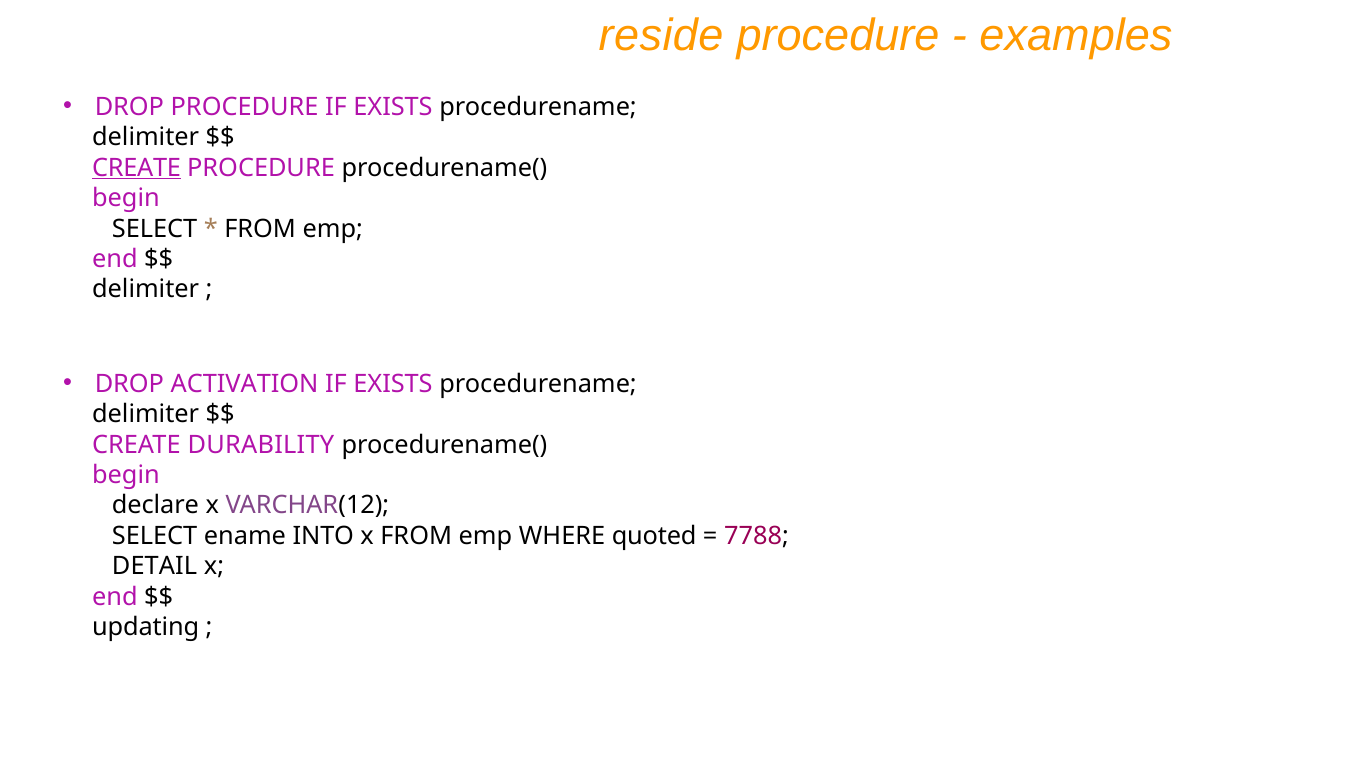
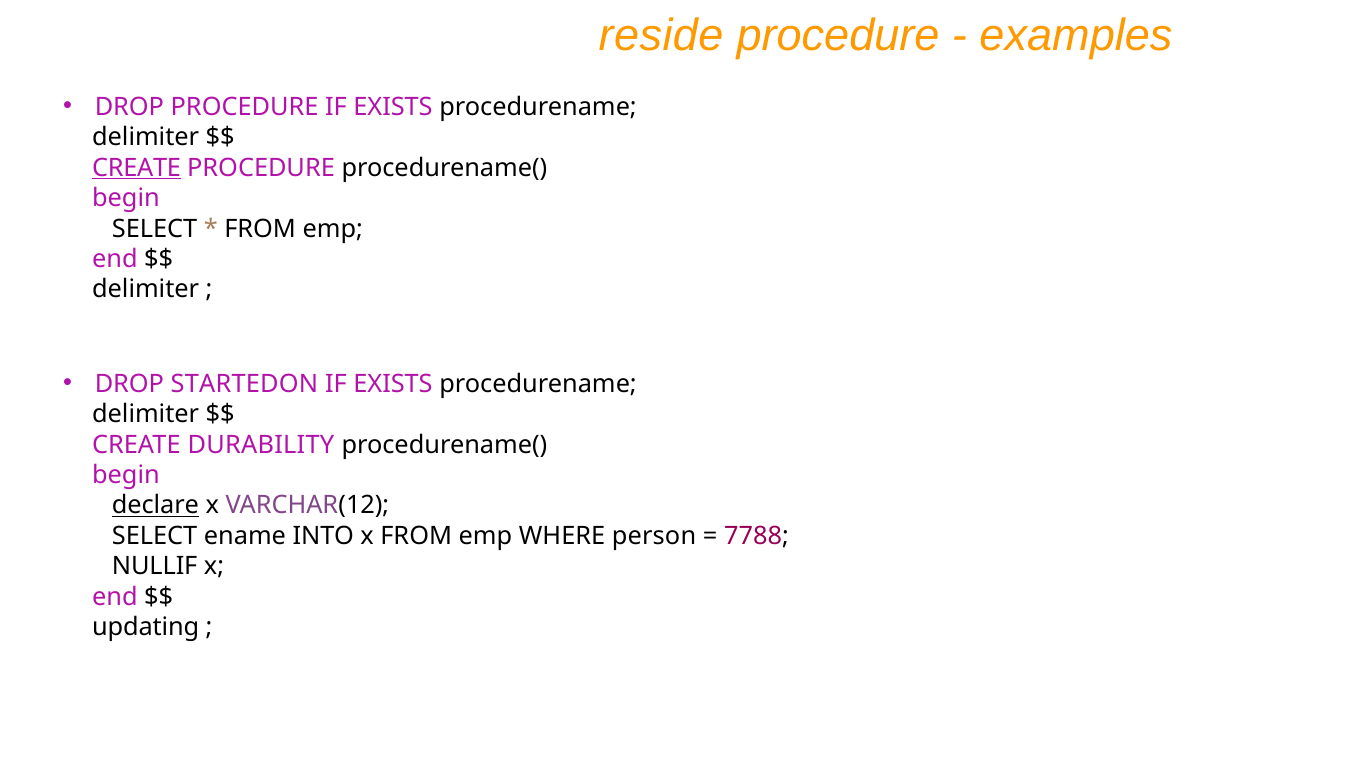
ACTIVATION: ACTIVATION -> STARTEDON (244, 384)
declare underline: none -> present (155, 505)
quoted: quoted -> person (654, 536)
DETAIL: DETAIL -> NULLIF (155, 566)
